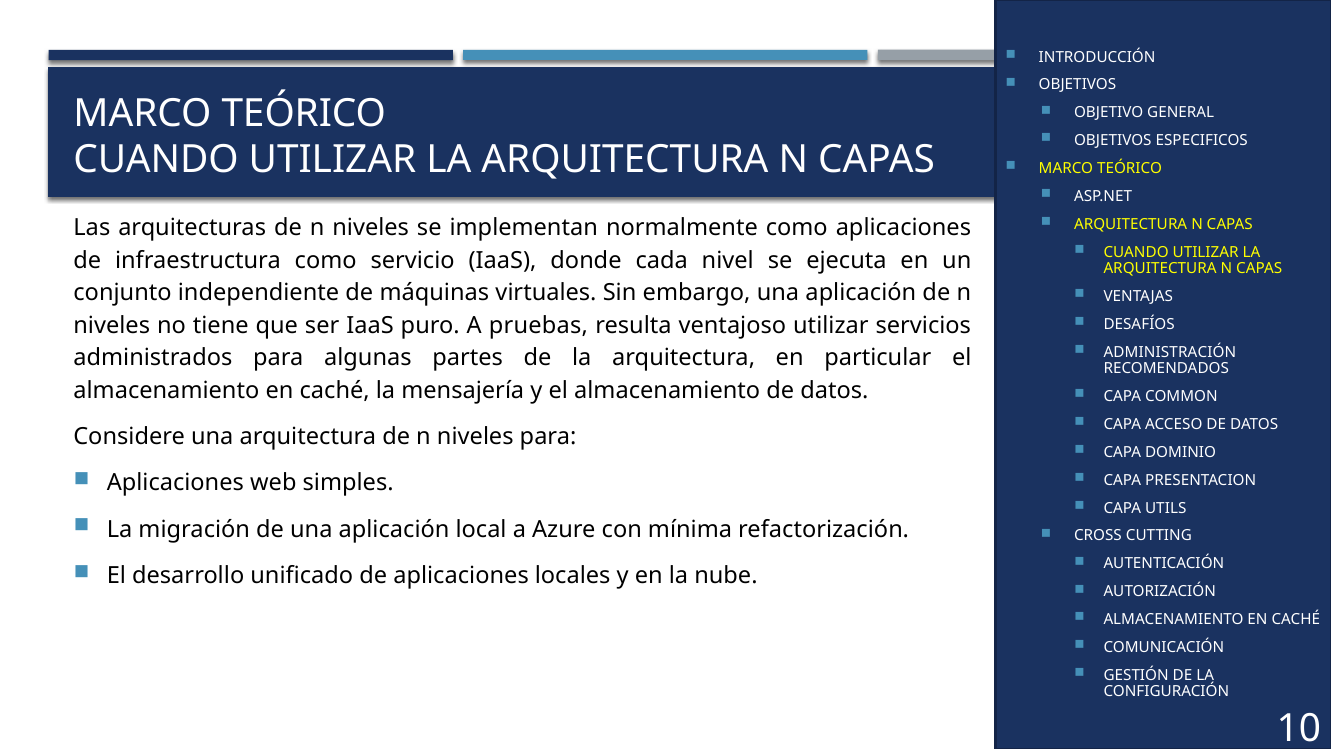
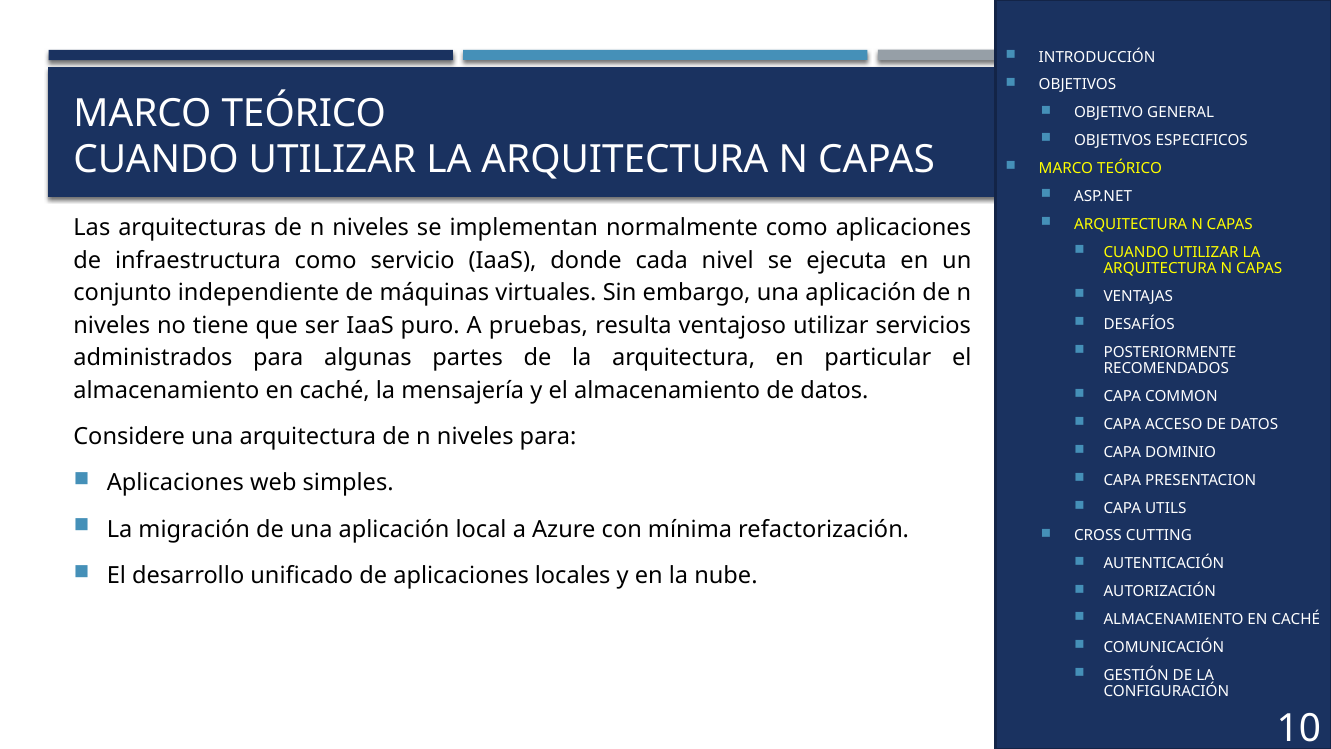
ADMINISTRACIÓN: ADMINISTRACIÓN -> POSTERIORMENTE (1170, 352)
